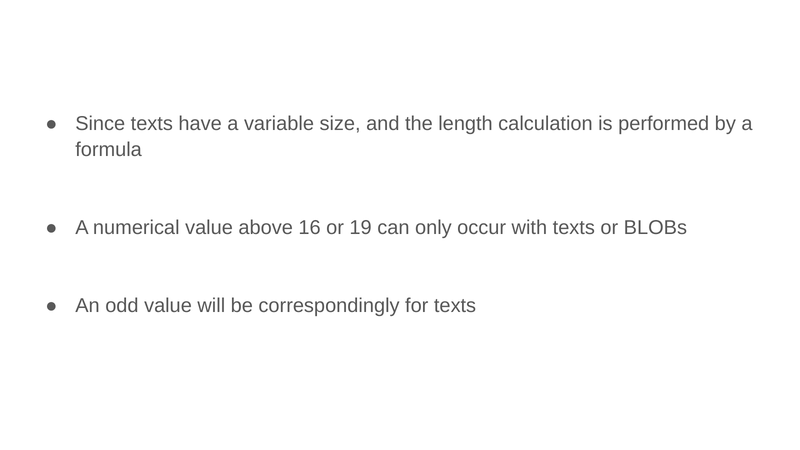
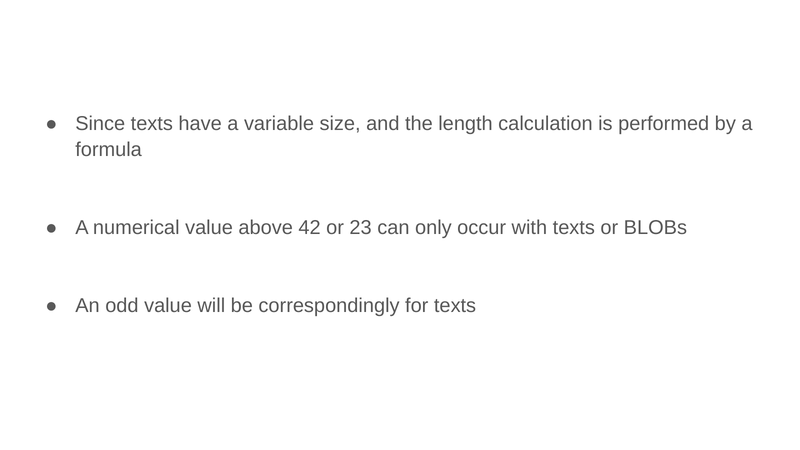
16: 16 -> 42 (310, 228)
19: 19 -> 23 (361, 228)
